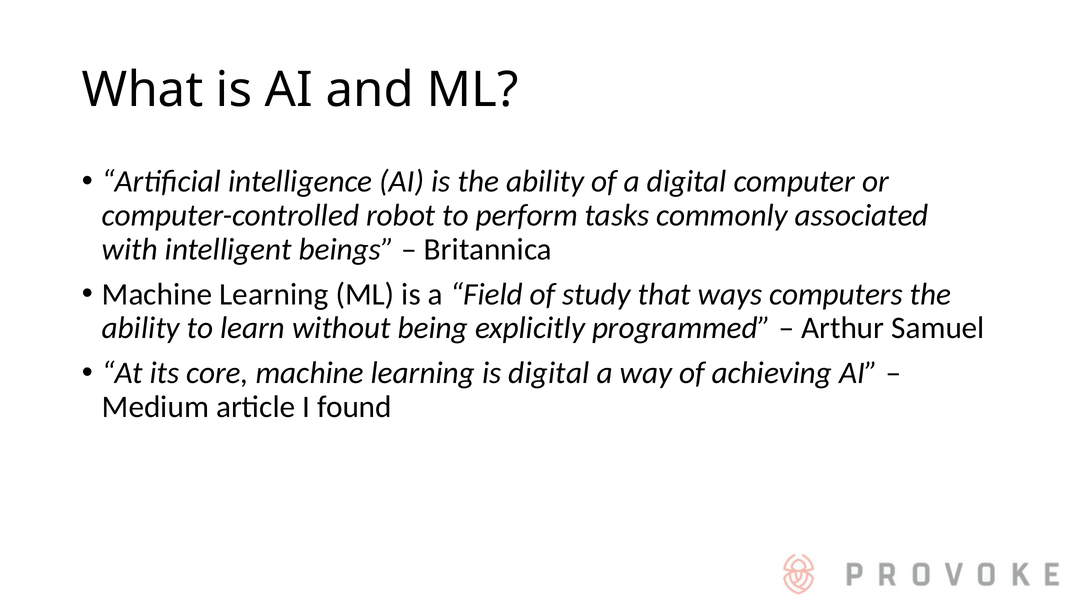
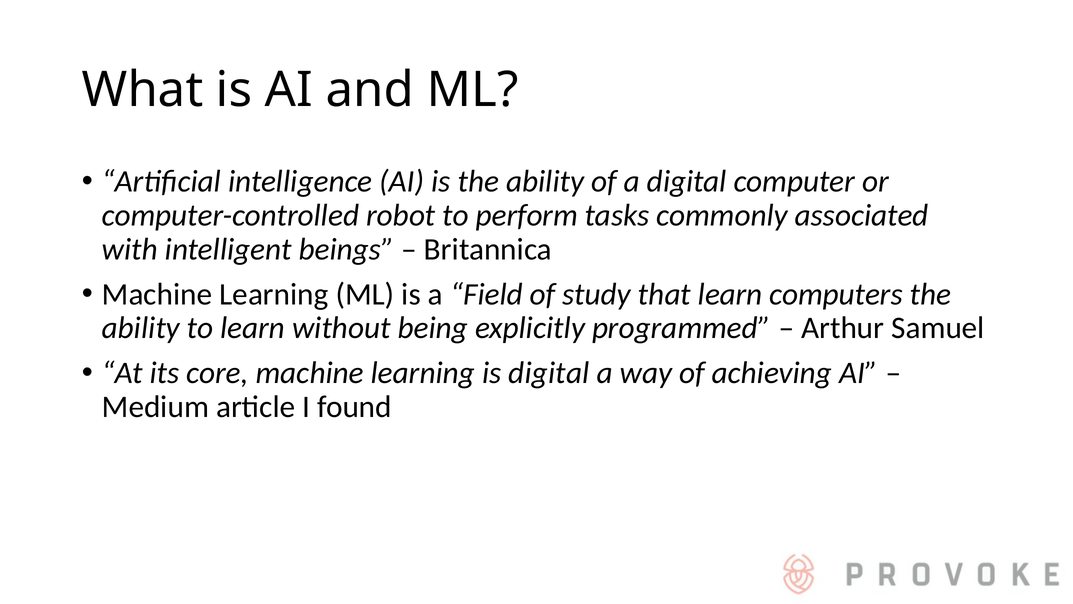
that ways: ways -> learn (730, 294)
